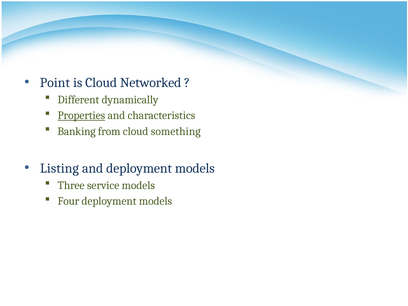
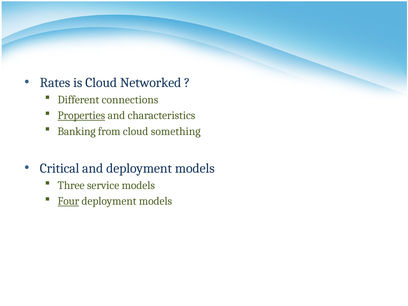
Point: Point -> Rates (55, 83)
dynamically: dynamically -> connections (130, 100)
Listing: Listing -> Critical (60, 168)
Four underline: none -> present (68, 201)
